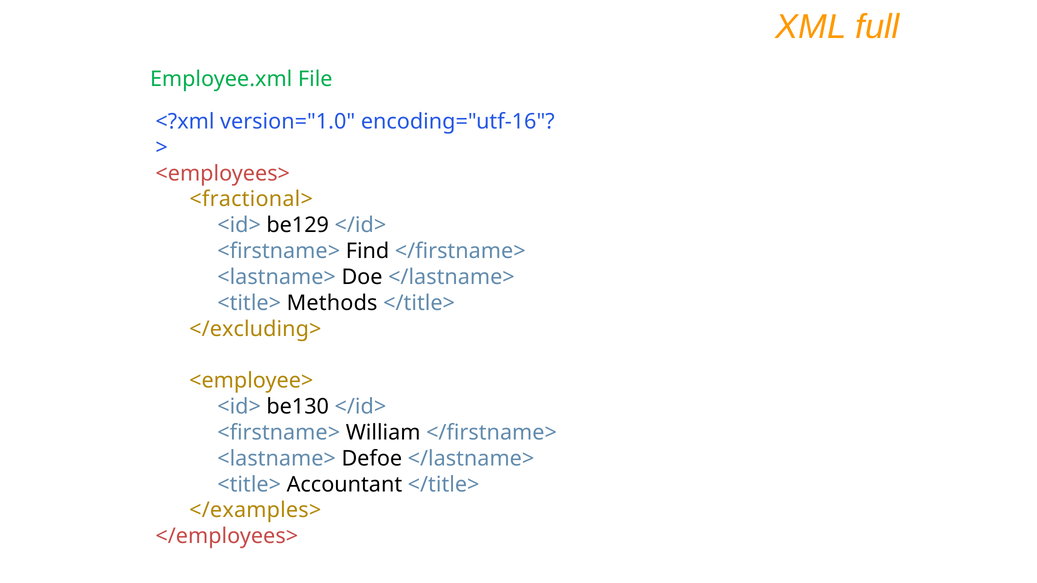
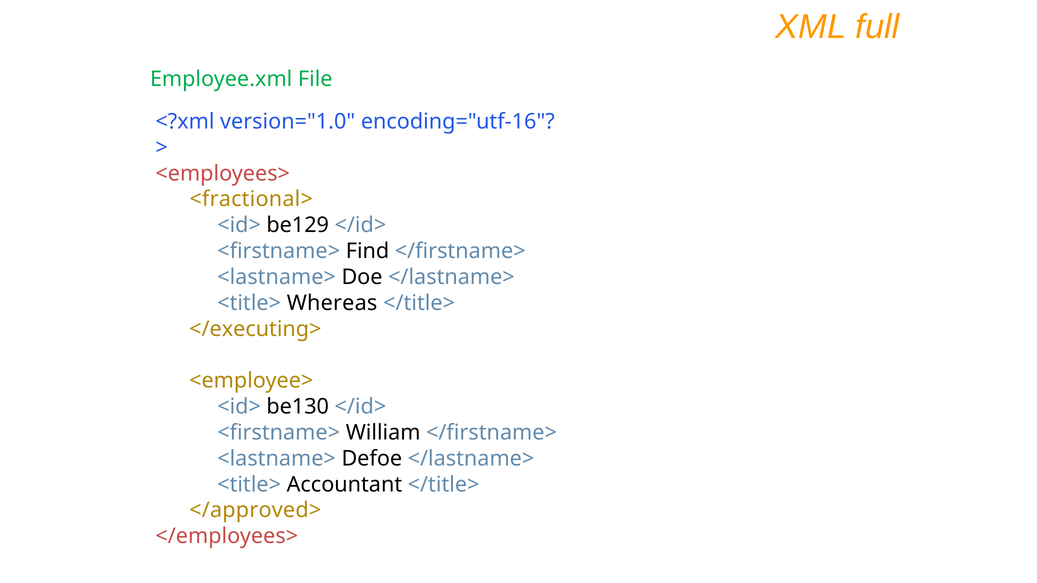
Methods: Methods -> Whereas (332, 303)
</excluding>: </excluding> -> </executing> (255, 329)
</examples>: </examples> -> </approved> (255, 511)
